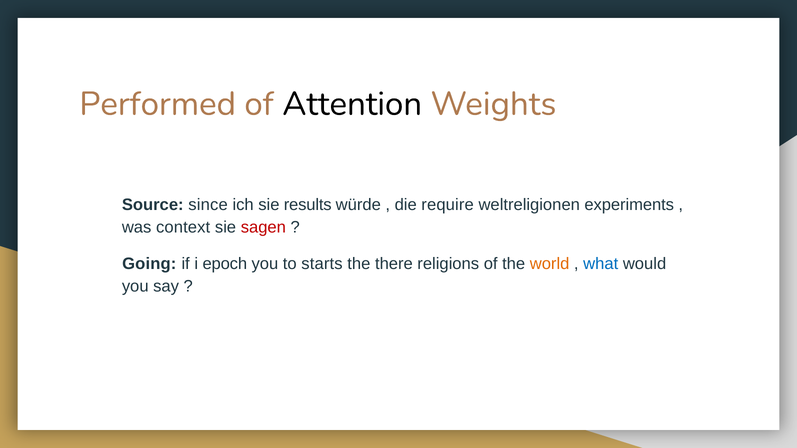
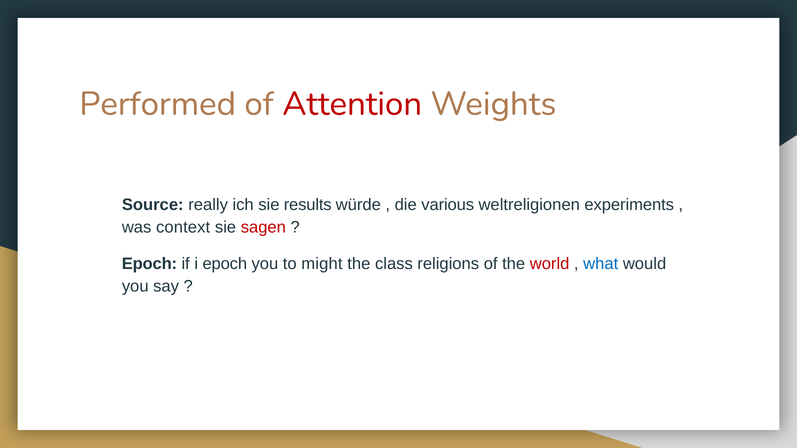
Attention colour: black -> red (352, 104)
since: since -> really (208, 205)
require: require -> various (448, 205)
Going: Going -> Epoch (149, 264)
starts: starts -> might (322, 264)
there: there -> class (394, 264)
world colour: orange -> red (550, 264)
